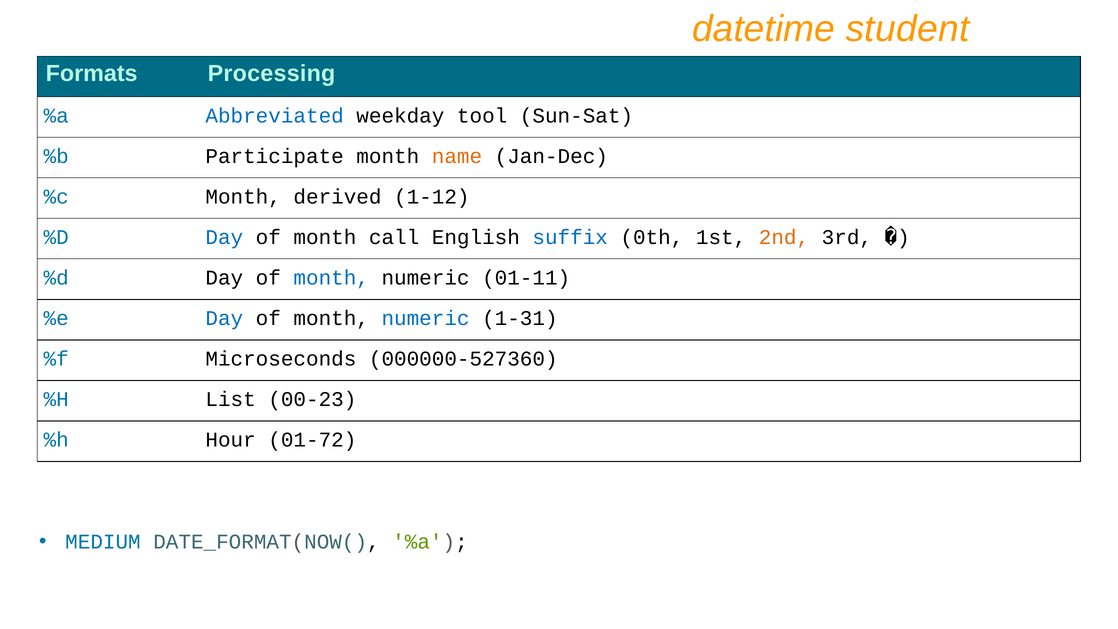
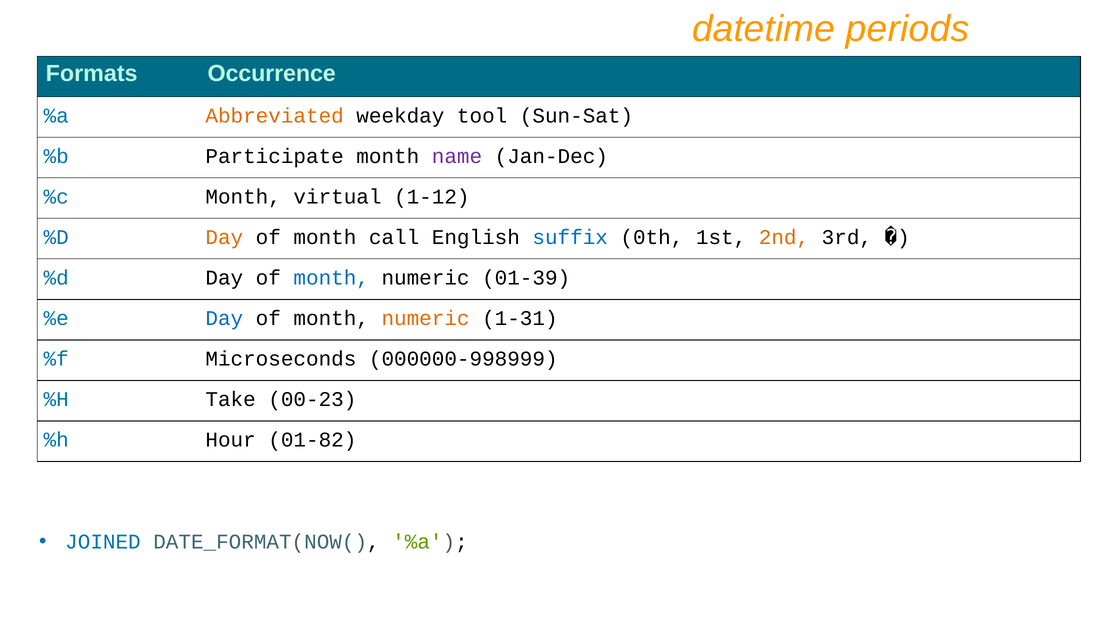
student: student -> periods (907, 29)
Processing: Processing -> Occurrence (272, 74)
Abbreviated colour: blue -> orange (275, 116)
name colour: orange -> purple (457, 156)
derived: derived -> virtual (337, 197)
Day colour: blue -> orange (224, 237)
01-11: 01-11 -> 01-39 (526, 278)
numeric colour: blue -> orange (426, 318)
000000-527360: 000000-527360 -> 000000-998999 (463, 359)
List: List -> Take (231, 399)
01-72: 01-72 -> 01-82 (312, 440)
MEDIUM: MEDIUM -> JOINED (103, 542)
